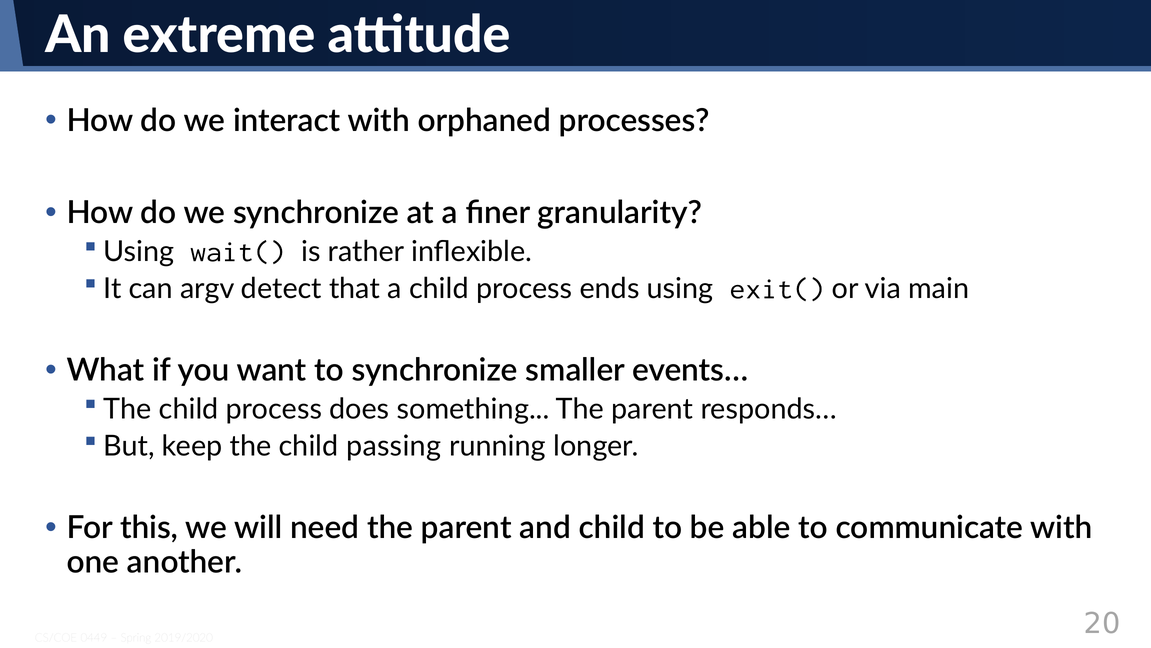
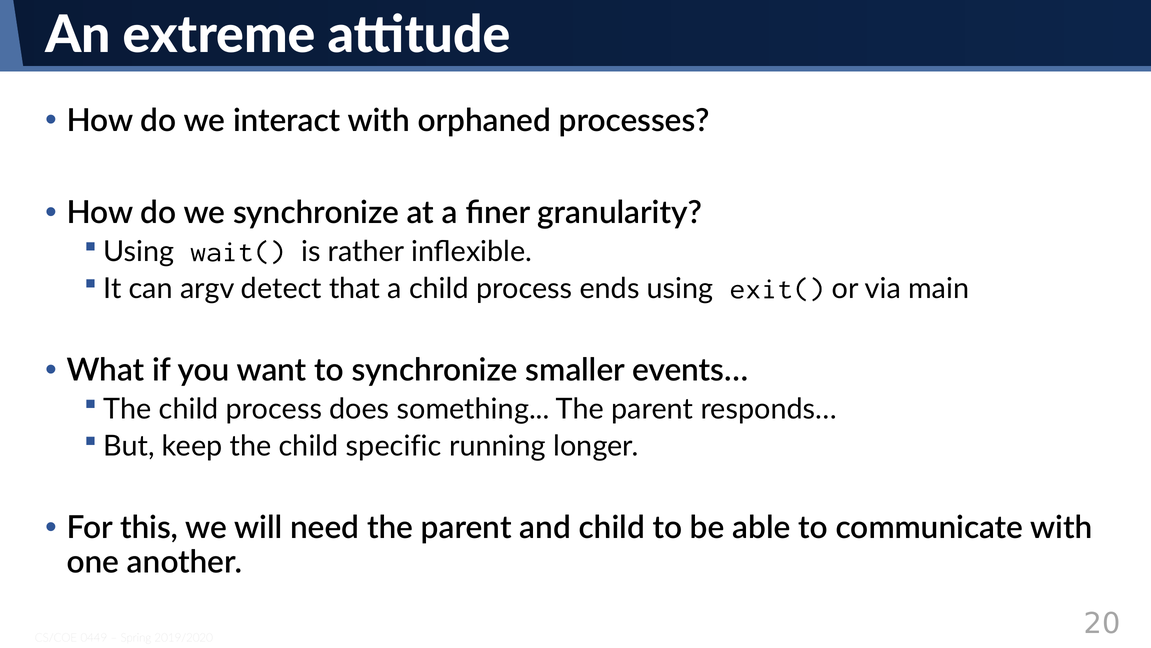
passing: passing -> specific (394, 446)
